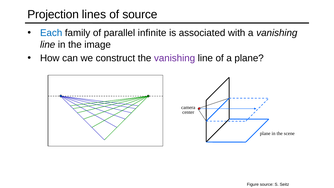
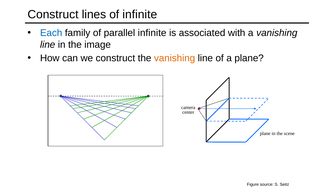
Projection: Projection -> Construct (53, 14)
of source: source -> infinite (140, 14)
vanishing colour: purple -> orange (175, 58)
